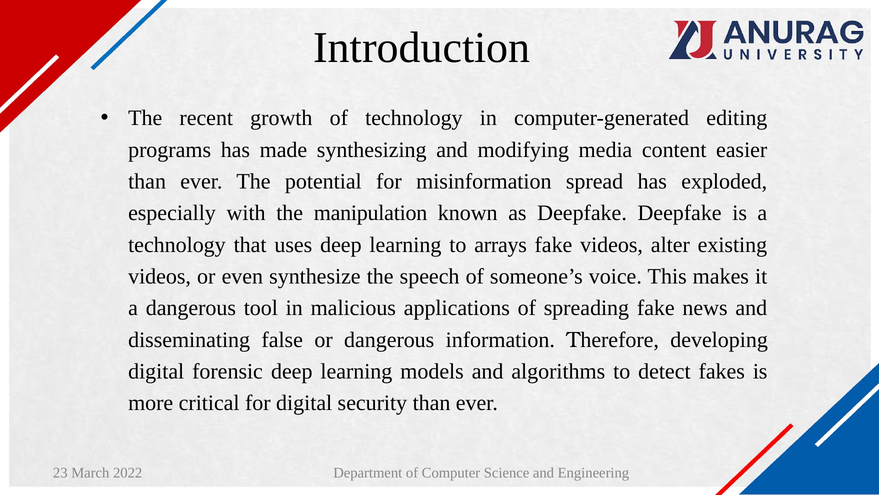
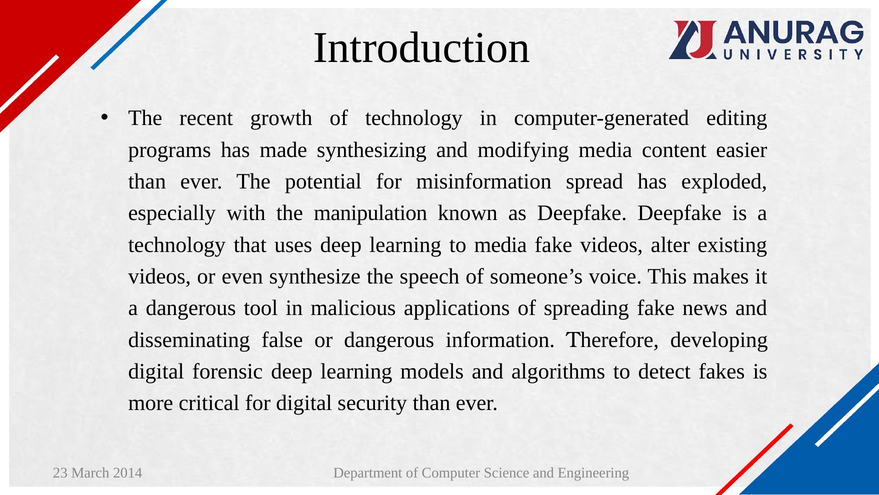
to arrays: arrays -> media (501, 245)
2022: 2022 -> 2014 (128, 472)
